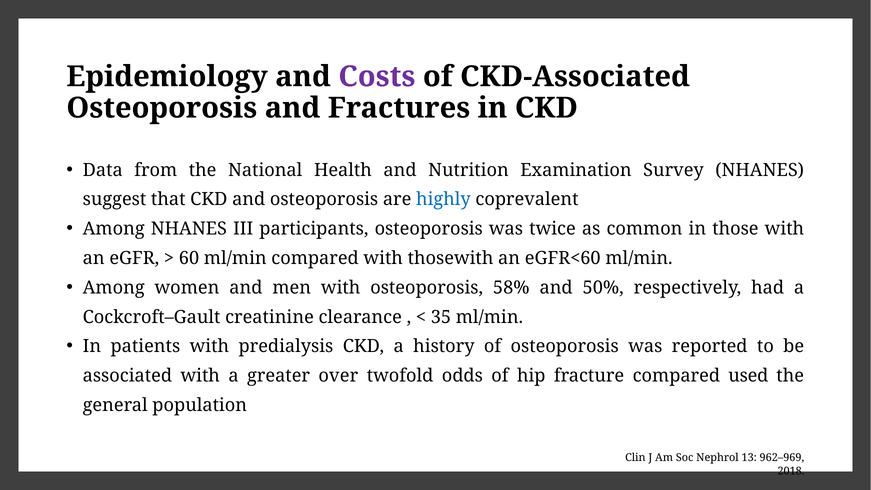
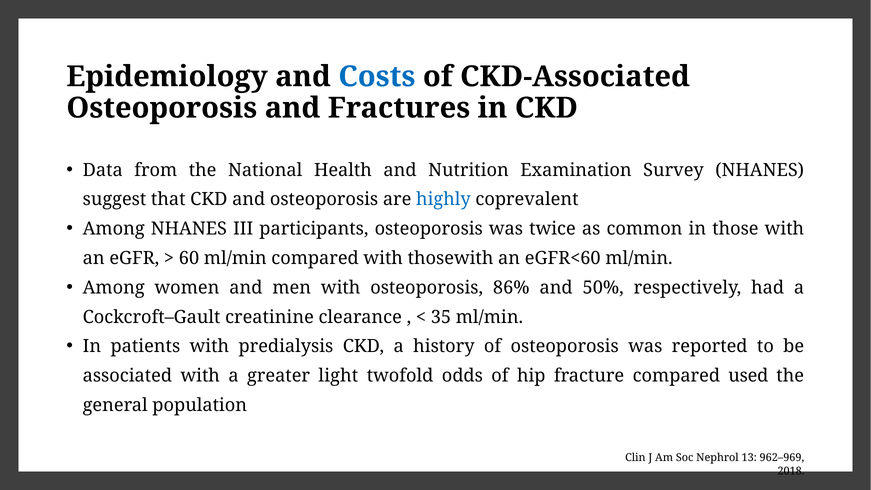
Costs colour: purple -> blue (377, 77)
58%: 58% -> 86% (511, 288)
over: over -> light (338, 376)
